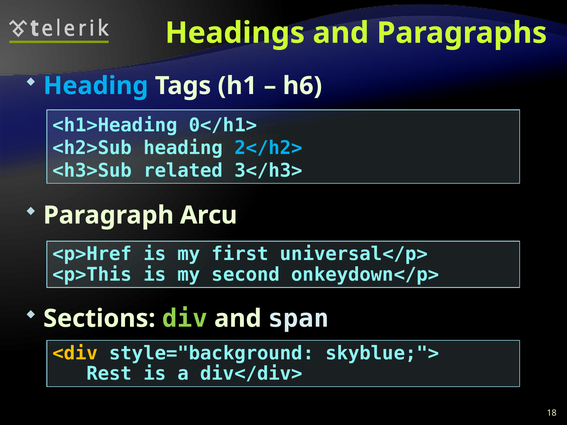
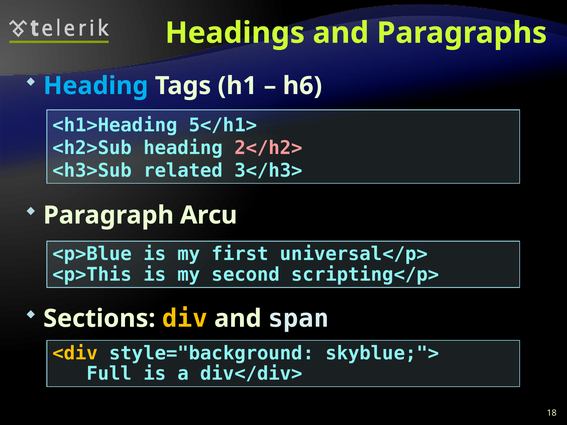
0</h1>: 0</h1> -> 5</h1> (223, 125)
2</h2> colour: light blue -> pink (269, 148)
<p>Href: <p>Href -> <p>Blue (92, 254)
onkeydown</p>: onkeydown</p> -> scripting</p> (365, 275)
div colour: light green -> yellow (185, 319)
Rest: Rest -> Full (109, 374)
